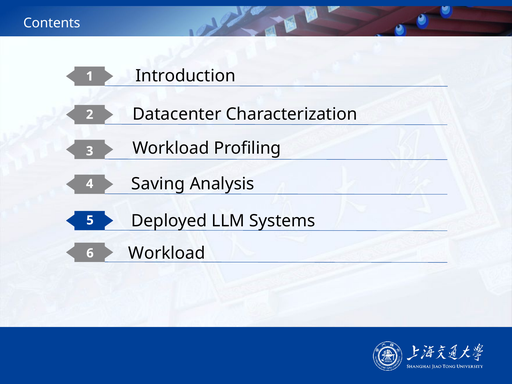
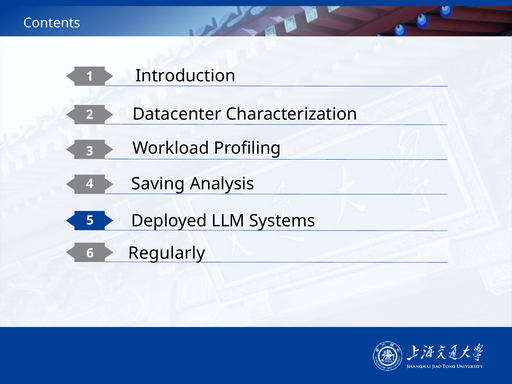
Workload: Workload -> Regularly (167, 253)
